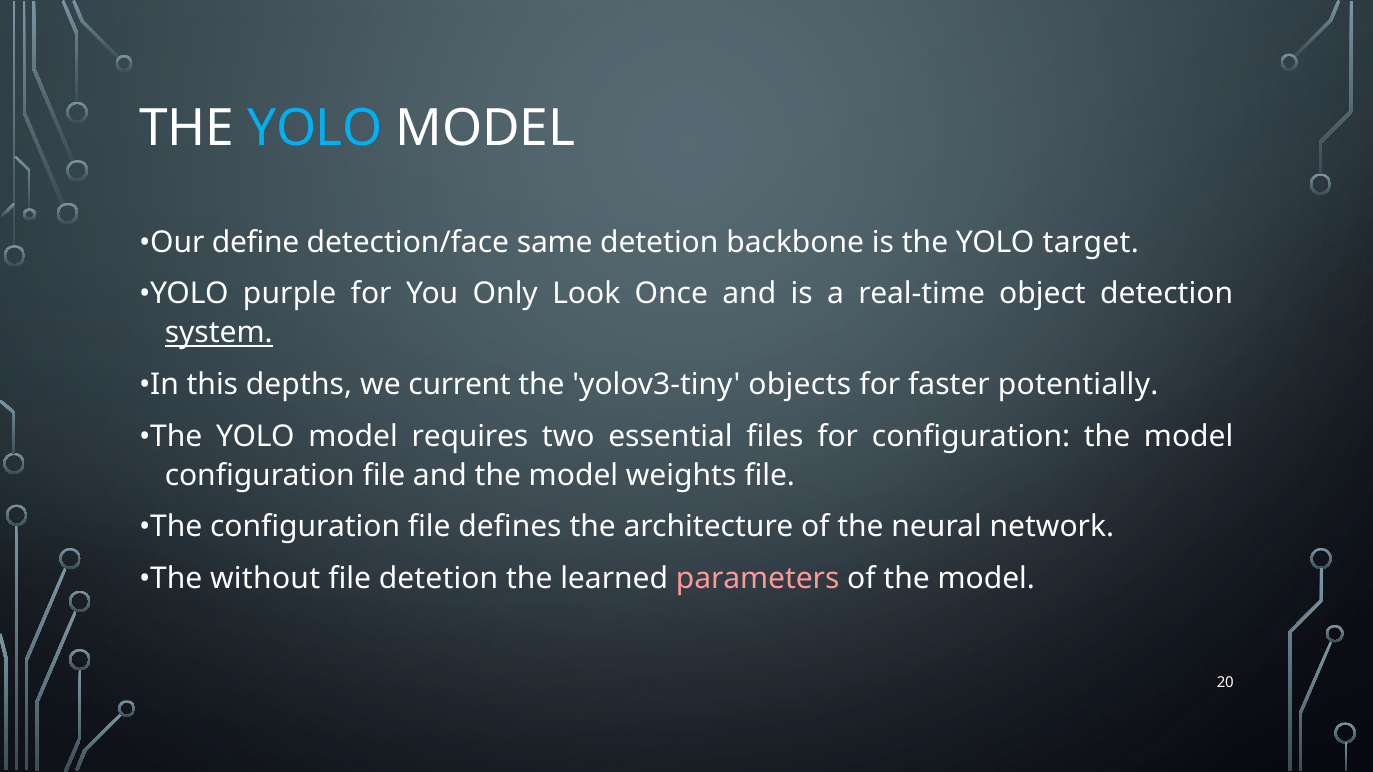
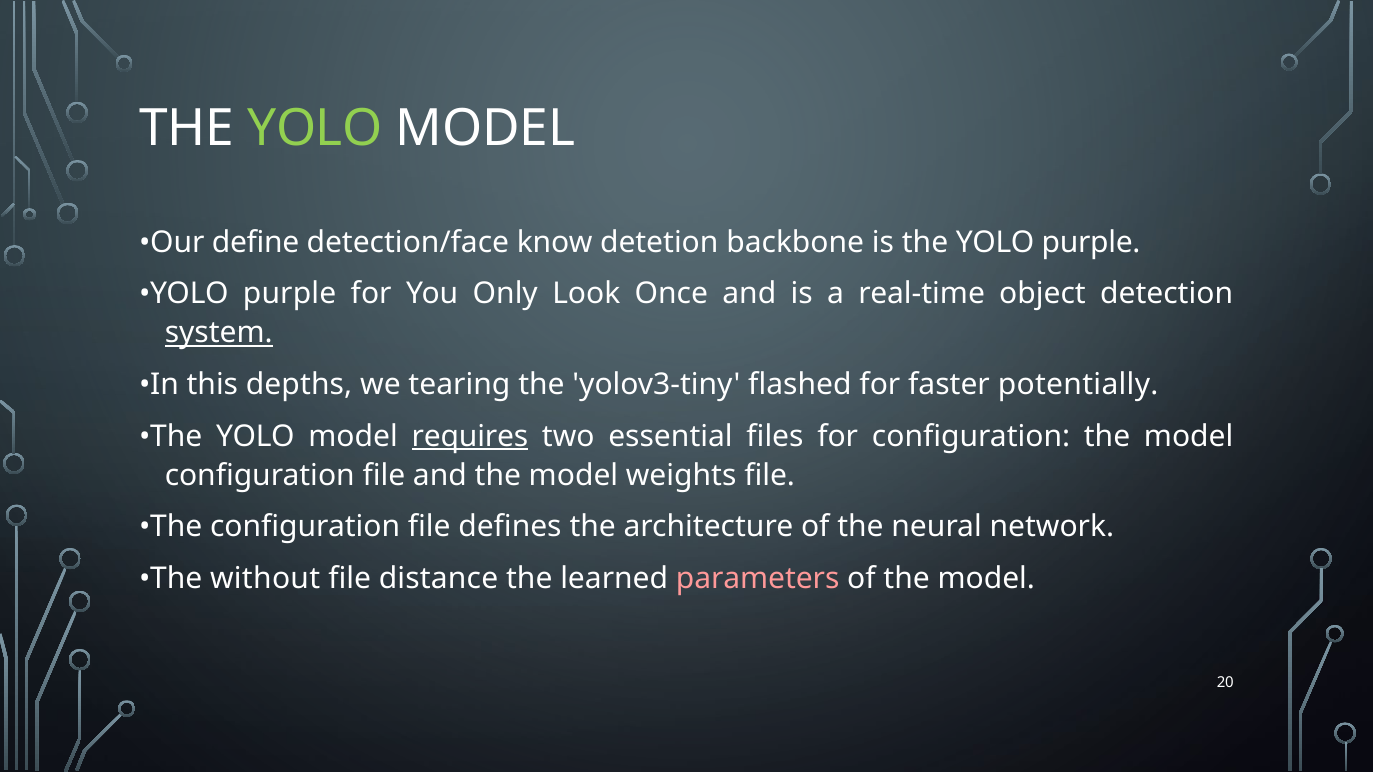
YOLO colour: light blue -> light green (315, 129)
same: same -> know (555, 242)
the YOLO target: target -> purple (1091, 242)
current: current -> tearing (459, 385)
objects: objects -> flashed (800, 385)
requires underline: none -> present (470, 437)
file detetion: detetion -> distance (439, 579)
